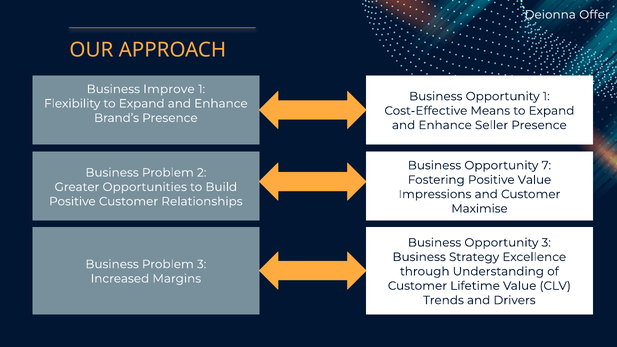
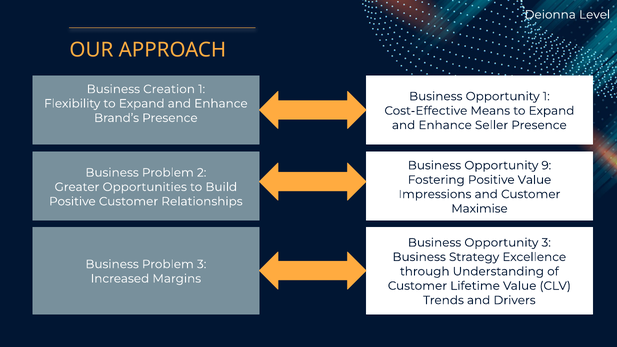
Offer: Offer -> Level (595, 15)
Improve: Improve -> Creation (169, 89)
7: 7 -> 9 (546, 165)
